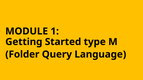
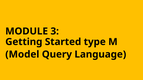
1: 1 -> 3 (55, 31)
Folder: Folder -> Model (22, 55)
